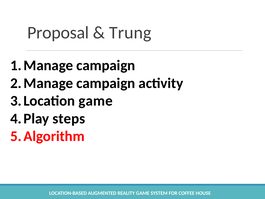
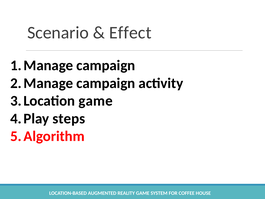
Proposal: Proposal -> Scenario (58, 33)
Trung: Trung -> Effect (130, 33)
